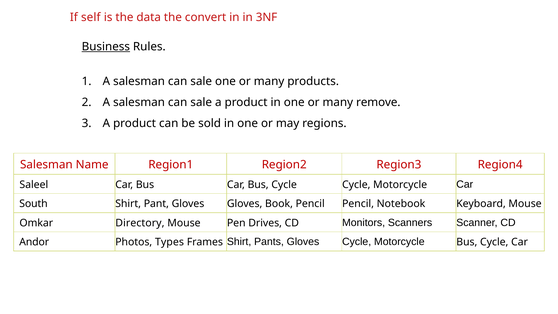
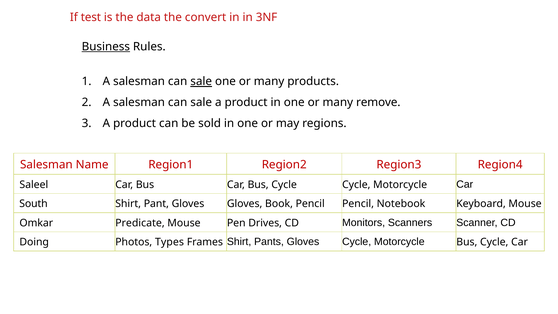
self: self -> test (91, 17)
sale underline: none -> present (201, 81)
Directory: Directory -> Predicate (140, 223)
Andor: Andor -> Doing (34, 242)
